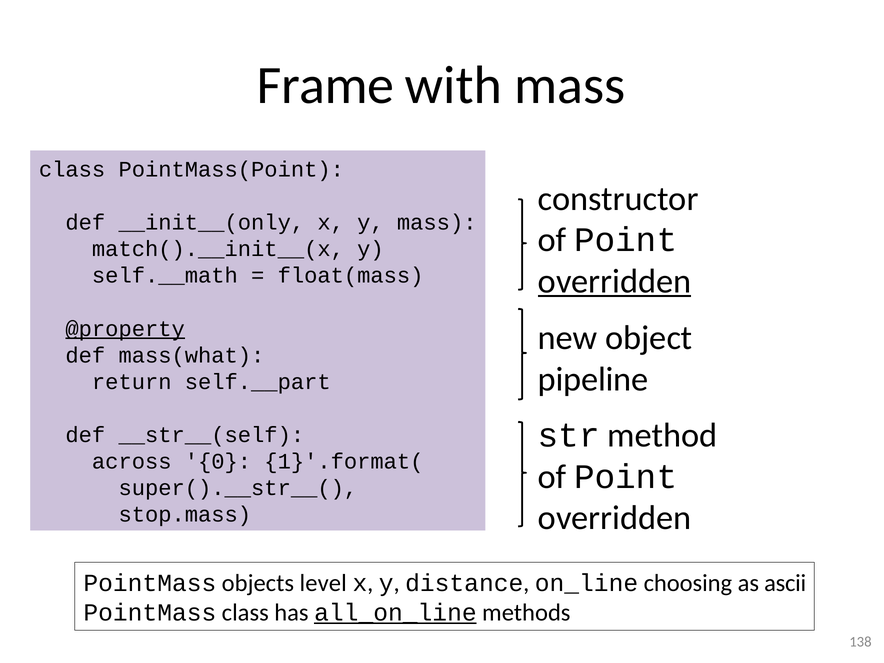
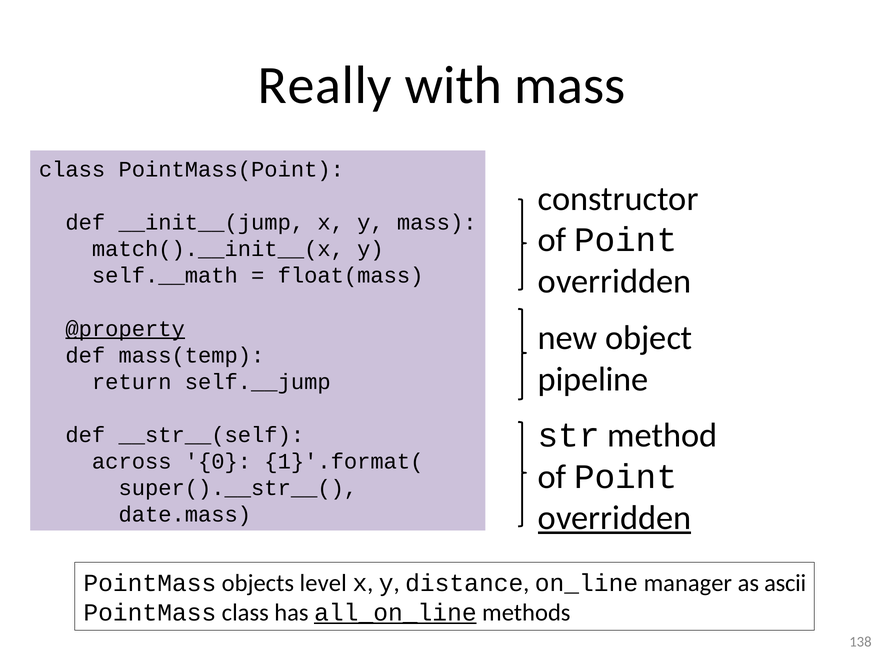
Frame: Frame -> Really (325, 86)
__init__(only: __init__(only -> __init__(jump (211, 223)
overridden underline: present -> none (615, 281)
mass(what: mass(what -> mass(temp (191, 355)
self.__part: self.__part -> self.__jump (258, 382)
overridden underline: none -> present (615, 518)
stop.mass: stop.mass -> date.mass (185, 514)
choosing: choosing -> manager (688, 583)
